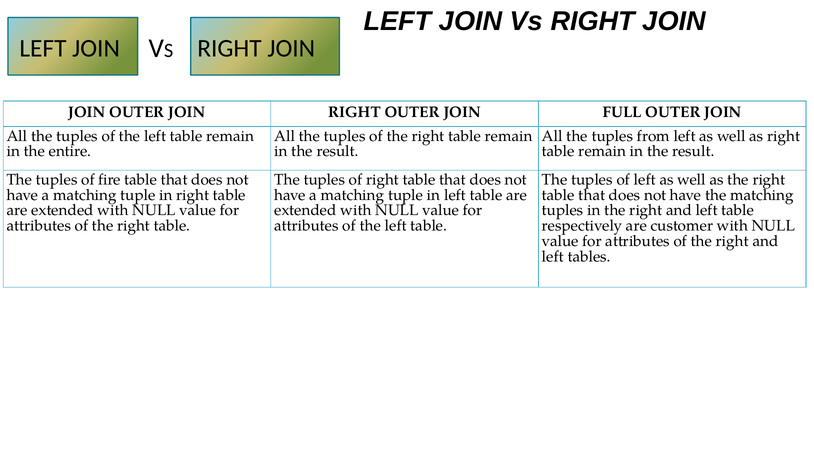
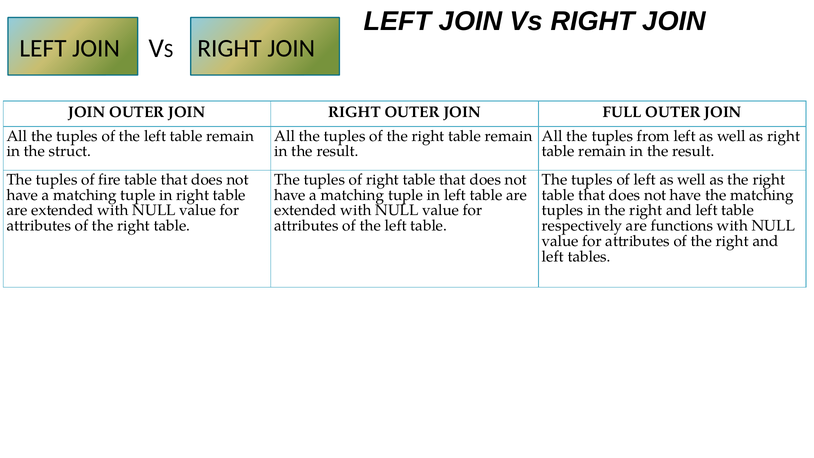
entire: entire -> struct (70, 151)
customer: customer -> functions (682, 226)
